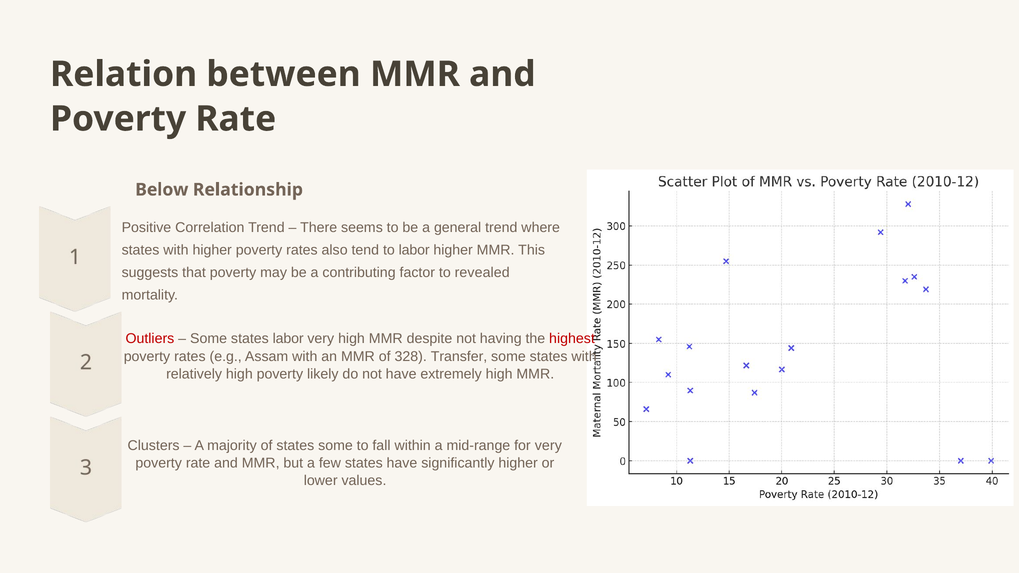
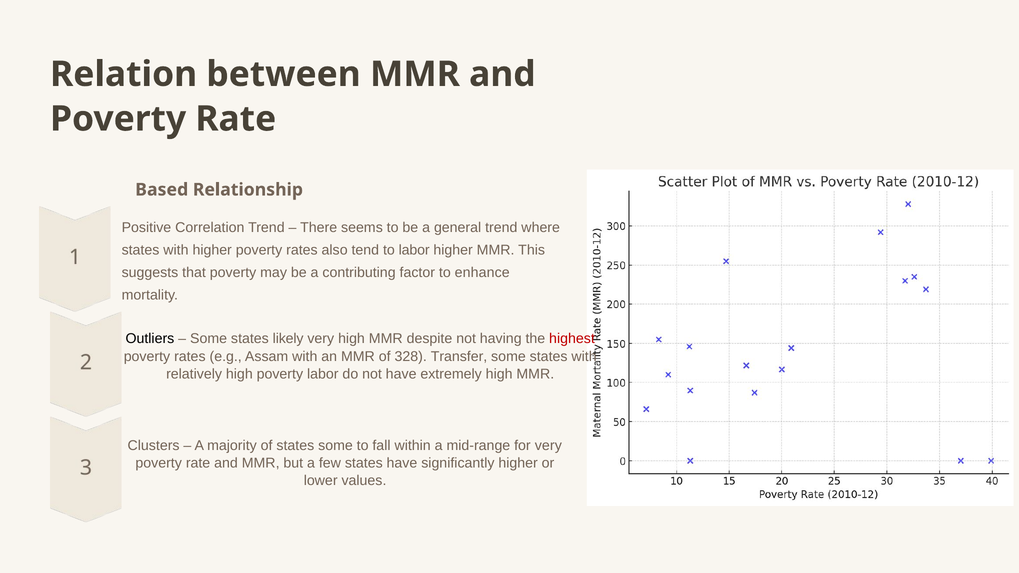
Below: Below -> Based (162, 190)
revealed: revealed -> enhance (482, 273)
Outliers colour: red -> black (150, 339)
states labor: labor -> likely (288, 339)
poverty likely: likely -> labor (323, 374)
